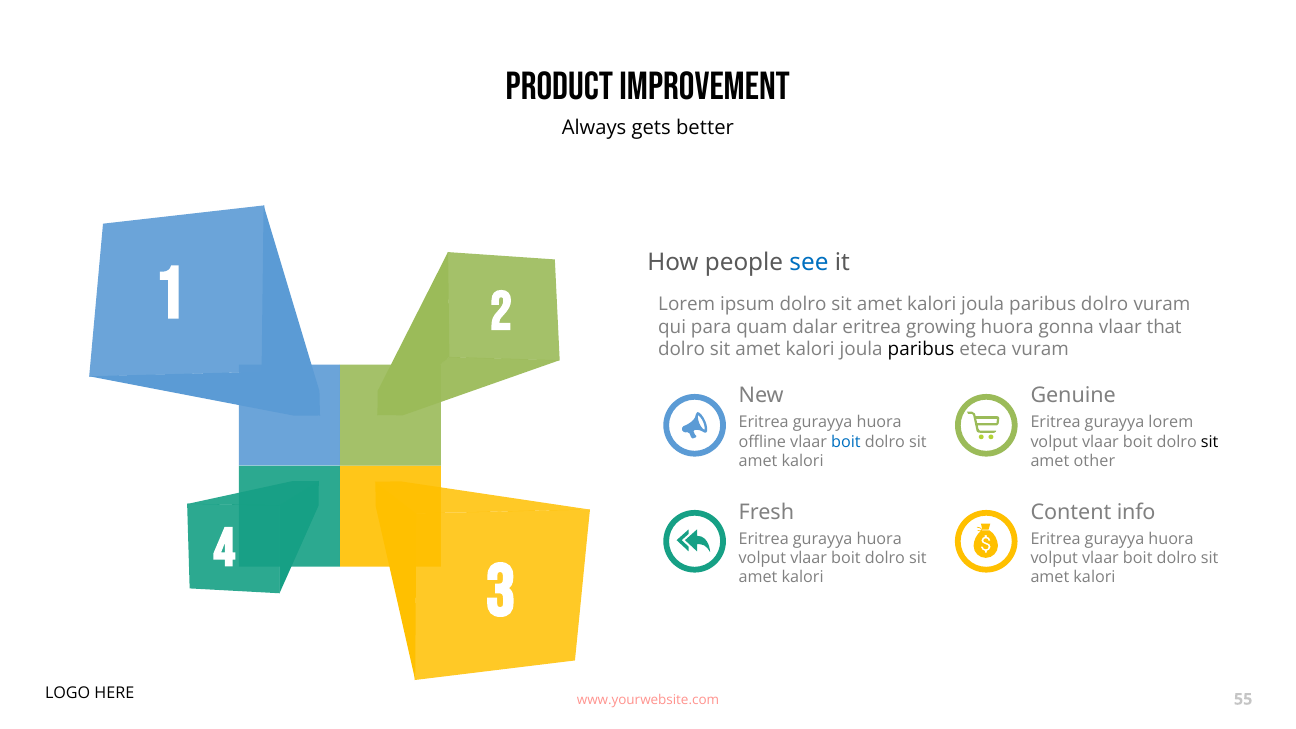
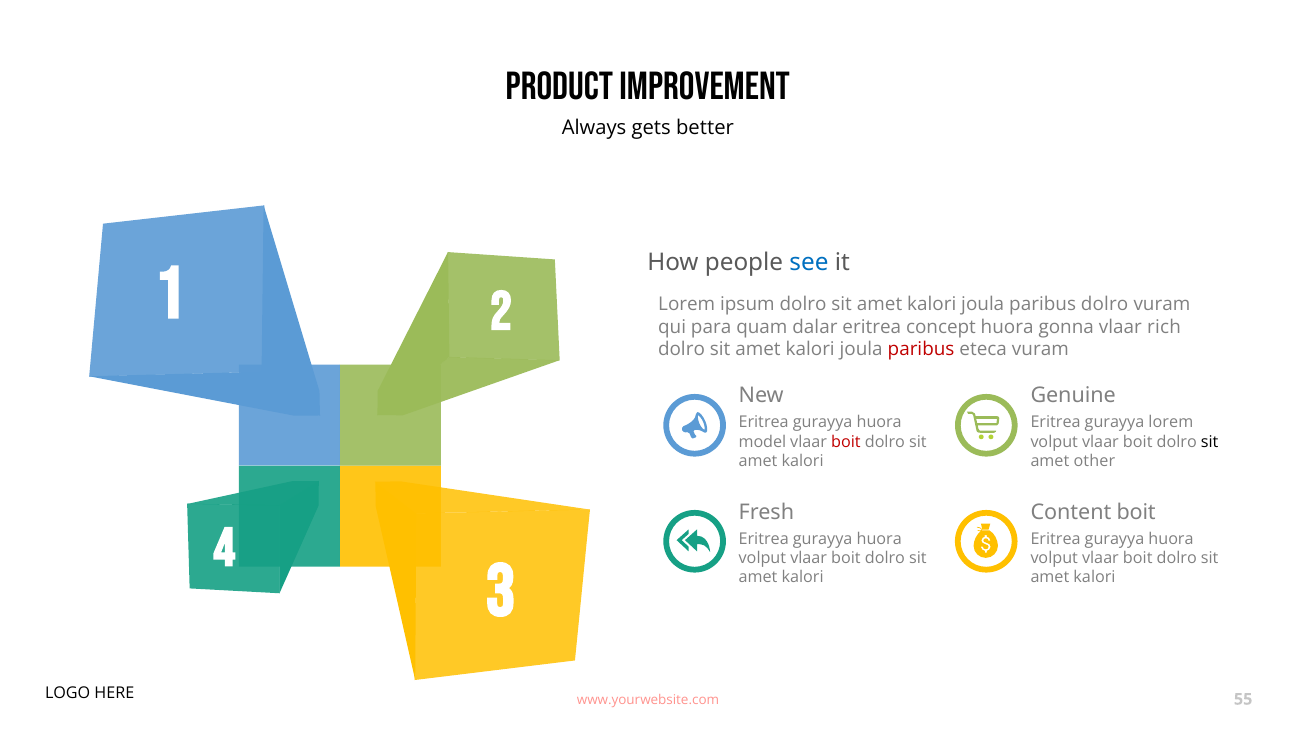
growing: growing -> concept (941, 327)
that: that -> rich (1164, 327)
paribus colour: black -> red (921, 350)
offline: offline -> model (762, 442)
boit colour: blue -> red (846, 442)
Content info: info -> boit (1136, 512)
